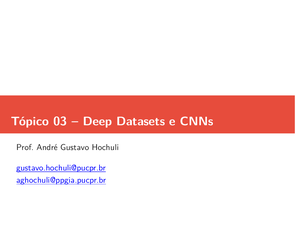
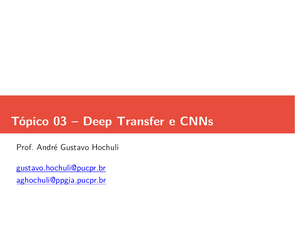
Datasets: Datasets -> Transfer (141, 122)
